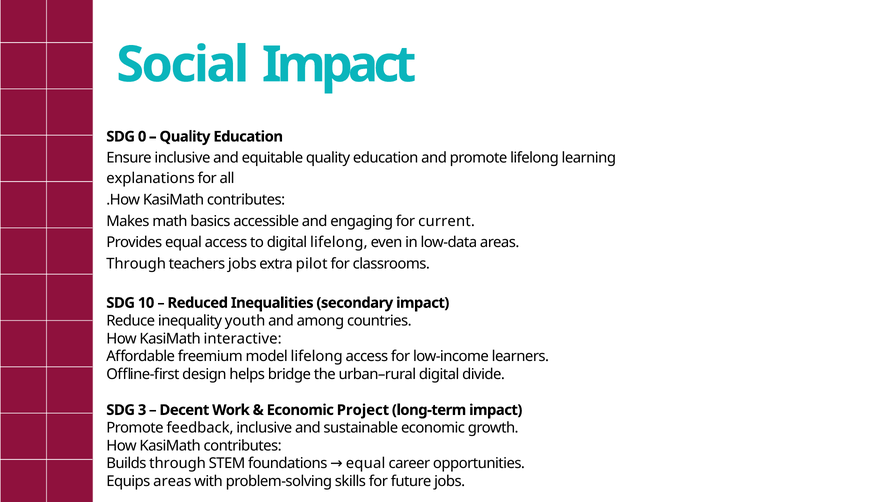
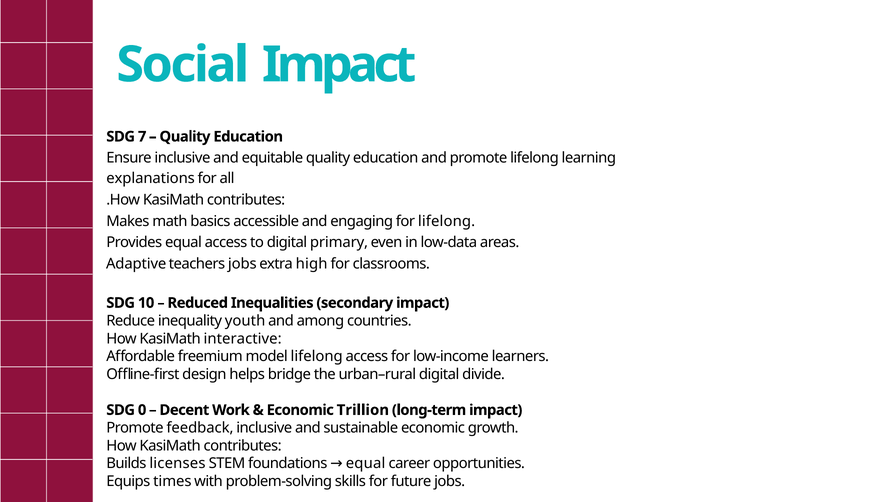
0: 0 -> 7 (142, 137)
for current: current -> lifelong (447, 221)
digital lifelong: lifelong -> primary (339, 243)
Through: Through -> Adaptive (136, 264)
pilot: pilot -> high (312, 264)
3: 3 -> 0 (142, 410)
Project: Project -> Trillion (363, 410)
Builds through: through -> licenses (177, 464)
Equips areas: areas -> times (172, 482)
